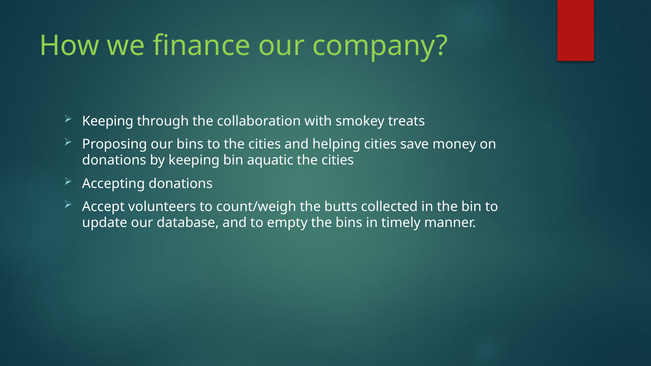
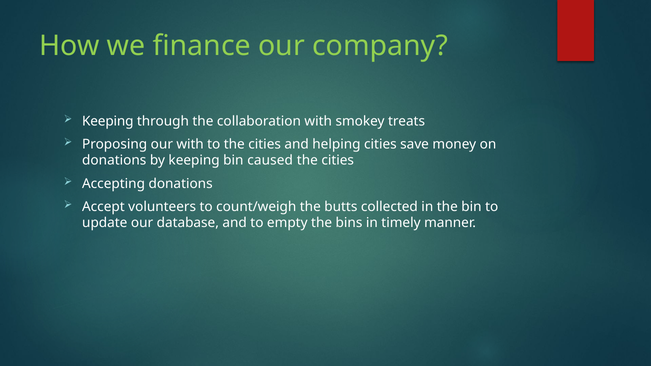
our bins: bins -> with (190, 144)
aquatic: aquatic -> caused (270, 161)
